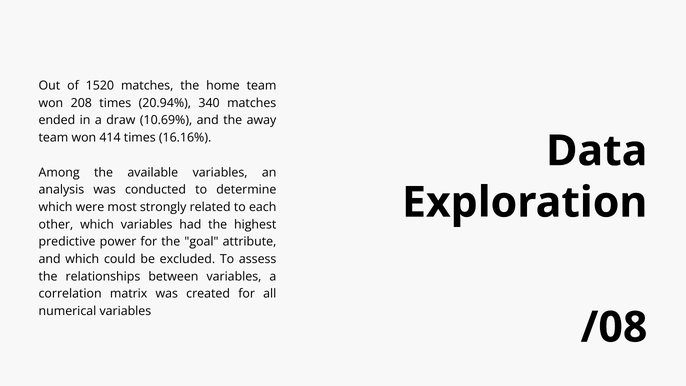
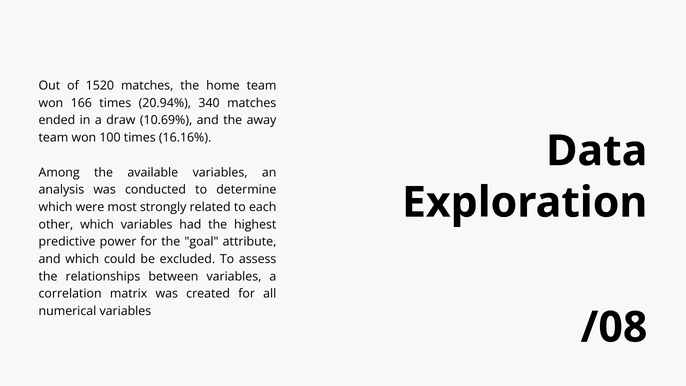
208: 208 -> 166 (81, 103)
414: 414 -> 100 (110, 138)
